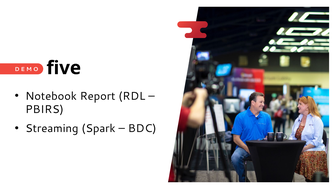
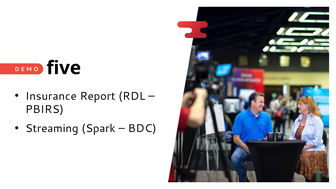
Notebook: Notebook -> Insurance (51, 96)
